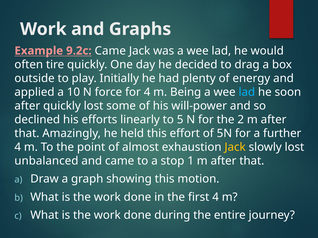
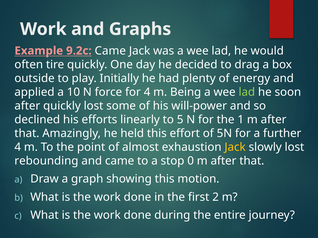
lad colour: light blue -> light green (247, 92)
2: 2 -> 1 (241, 120)
unbalanced: unbalanced -> rebounding (46, 161)
1: 1 -> 0 (191, 161)
first 4: 4 -> 2 (216, 197)
